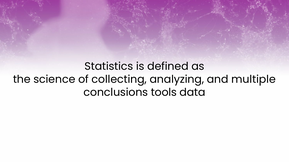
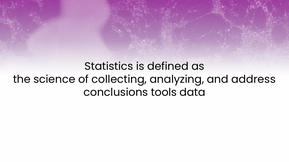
multiple: multiple -> address (254, 80)
